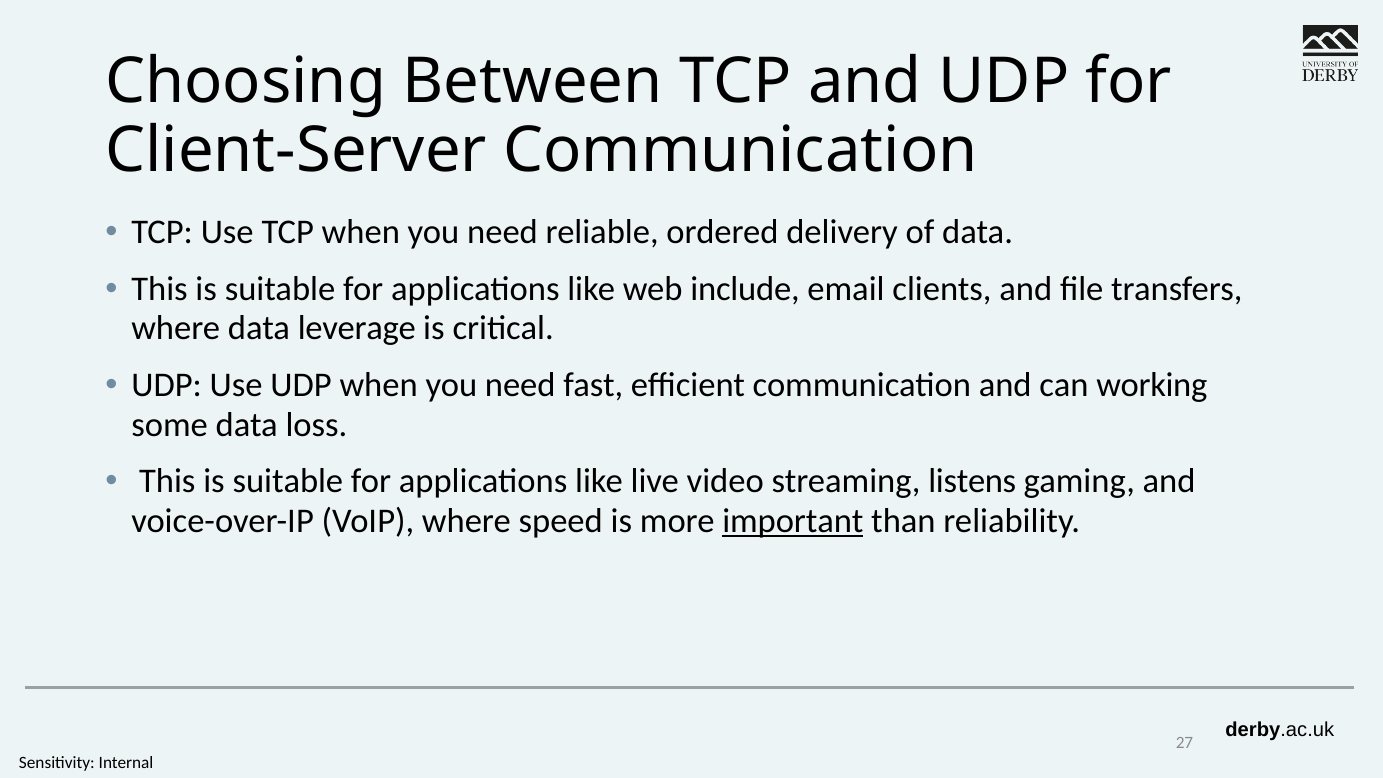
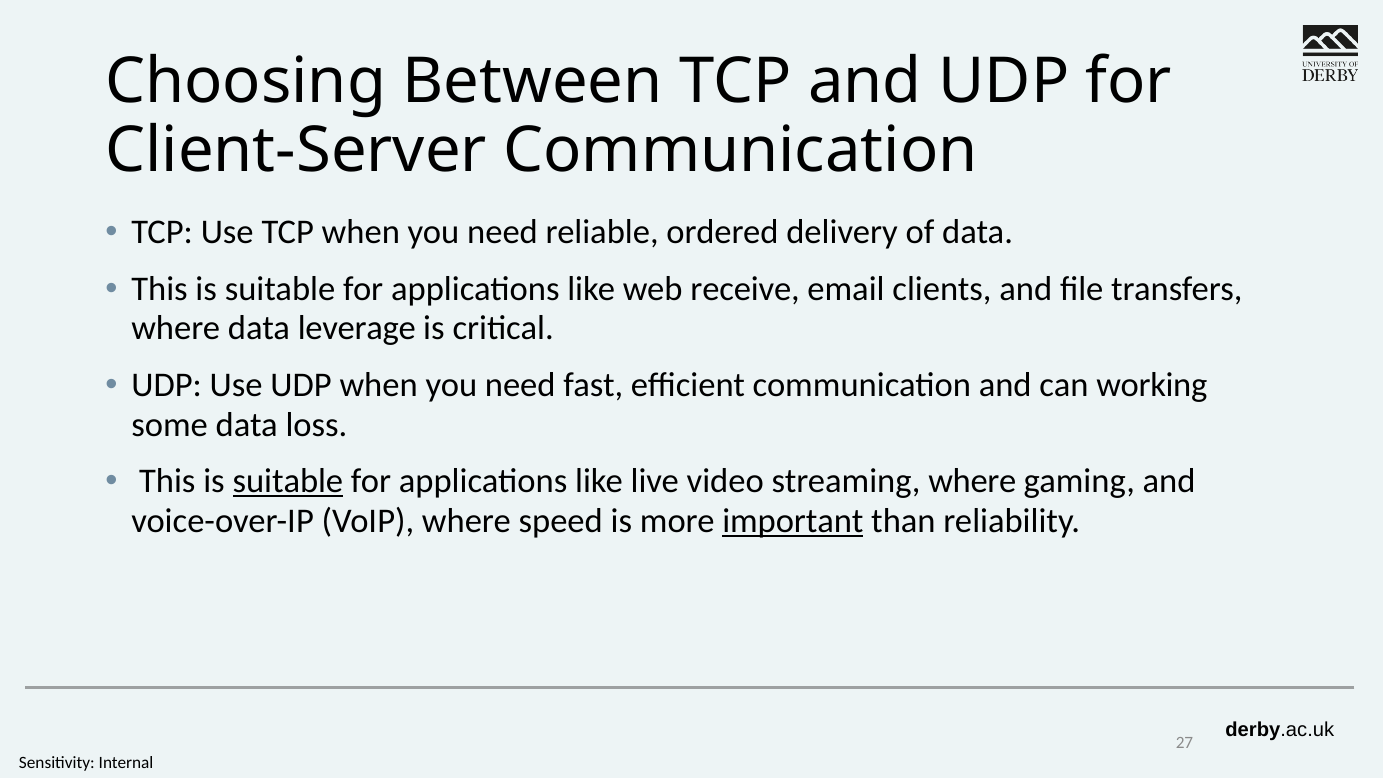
include: include -> receive (745, 289)
suitable underline: none -> present (288, 481)
streaming listens: listens -> where (972, 481)
